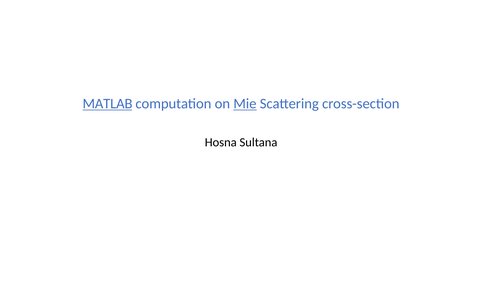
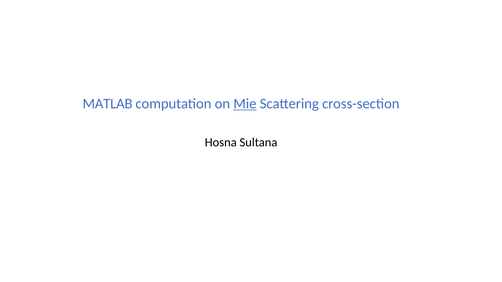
MATLAB underline: present -> none (108, 104)
